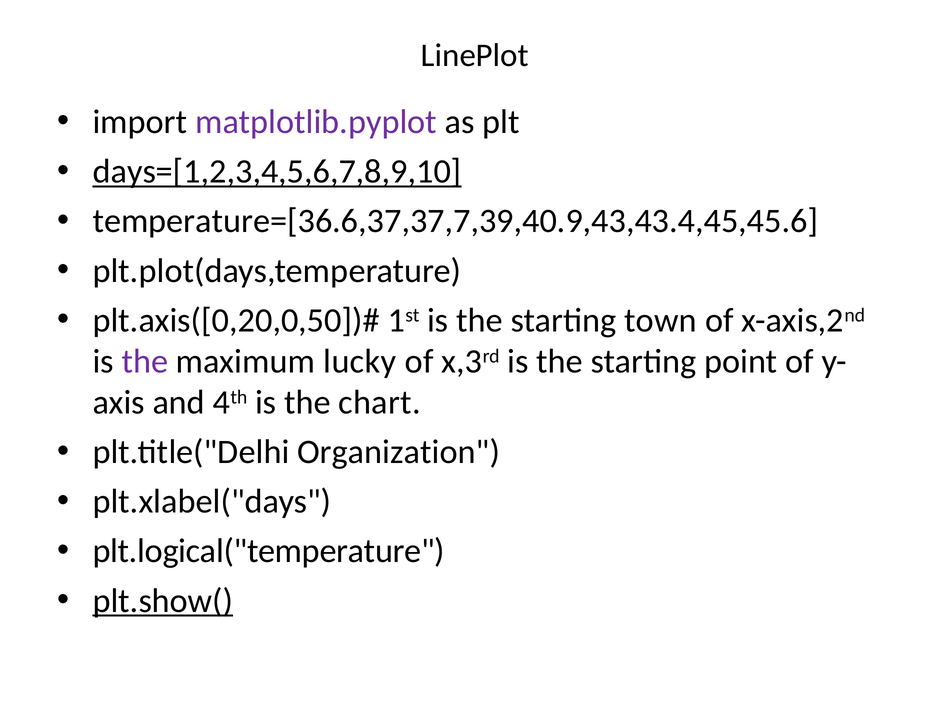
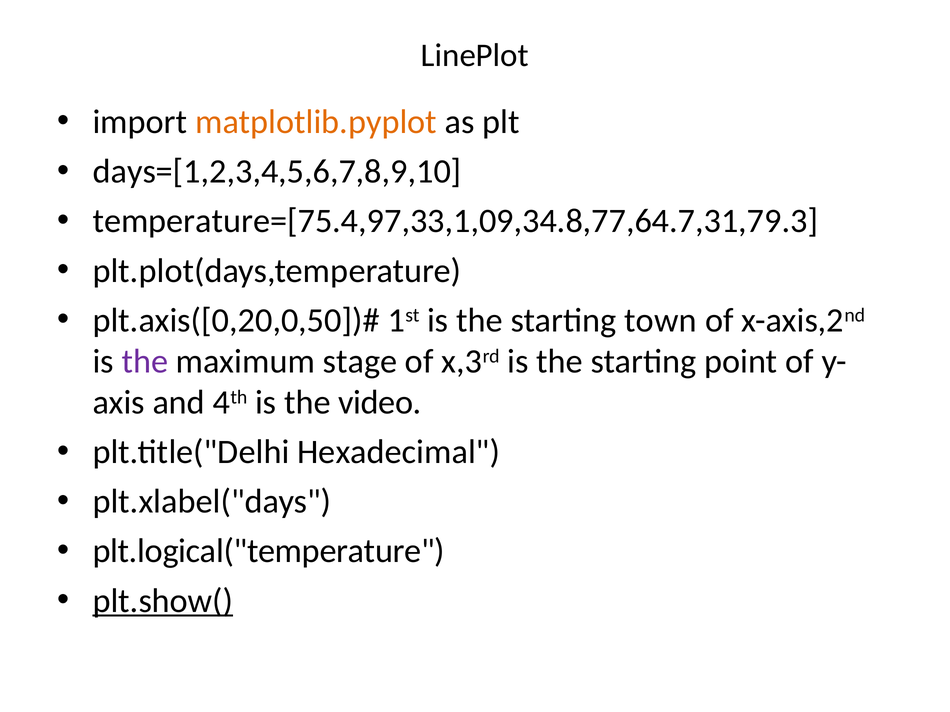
matplotlib.pyplot colour: purple -> orange (316, 122)
days=[1,2,3,4,5,6,7,8,9,10 underline: present -> none (277, 172)
temperature=[36.6,37,37,7,39,40.9,43,43.4,45,45.6: temperature=[36.6,37,37,7,39,40.9,43,43.4,45,45.6 -> temperature=[75.4,97,33,1,09,34.8,77,64.7,31,79.3 (455, 221)
lucky: lucky -> stage (360, 362)
chart: chart -> video (380, 403)
Organization: Organization -> Hexadecimal (399, 452)
